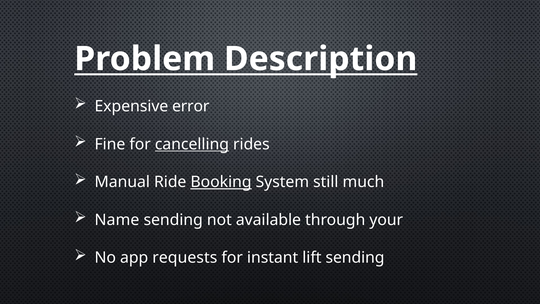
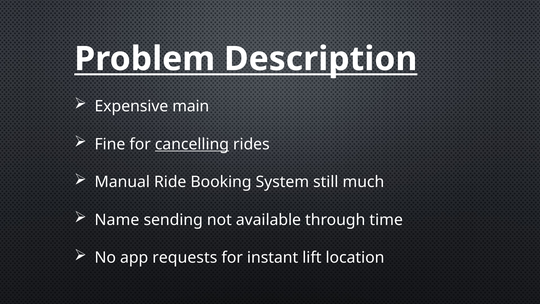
error: error -> main (191, 106)
Booking underline: present -> none (221, 182)
your: your -> time (386, 220)
lift sending: sending -> location (355, 258)
